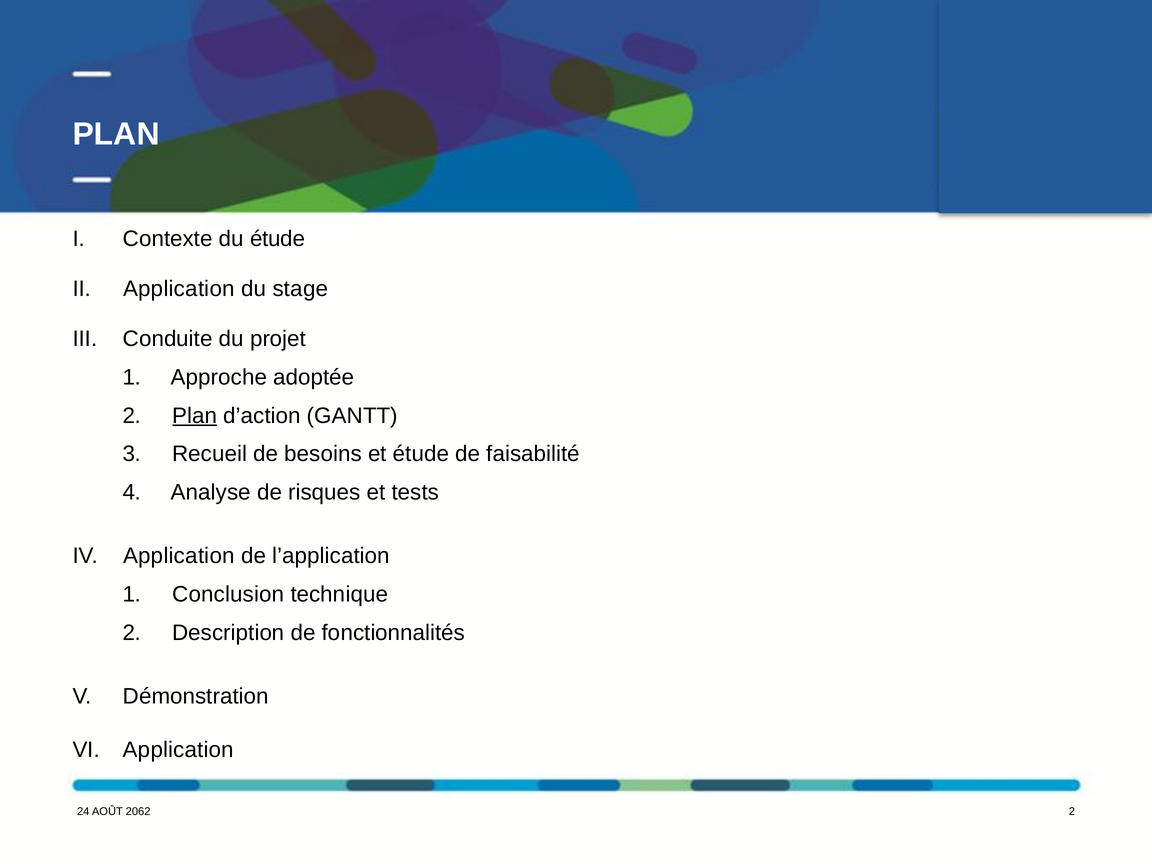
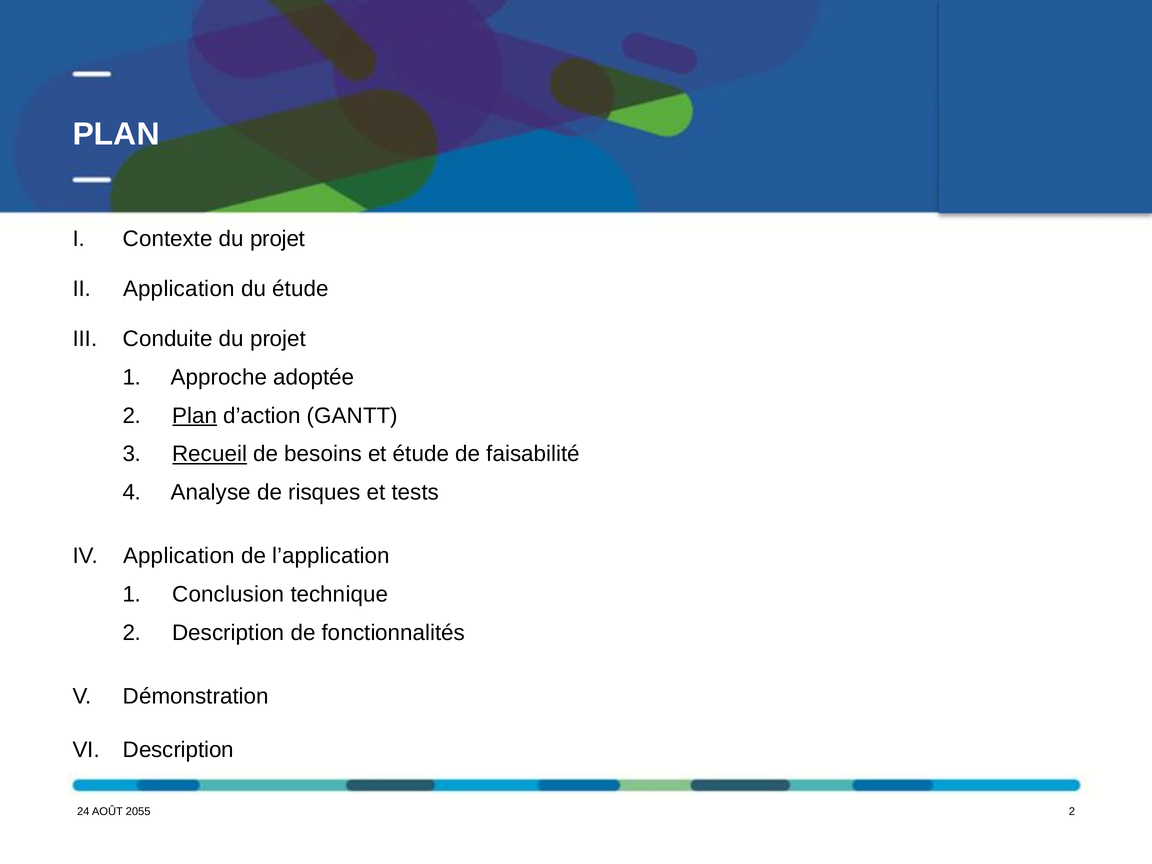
Contexte du étude: étude -> projet (278, 239)
du stage: stage -> étude (301, 289)
Recueil underline: none -> present (210, 454)
Application: Application -> Description (178, 750)
2062: 2062 -> 2055 (138, 812)
